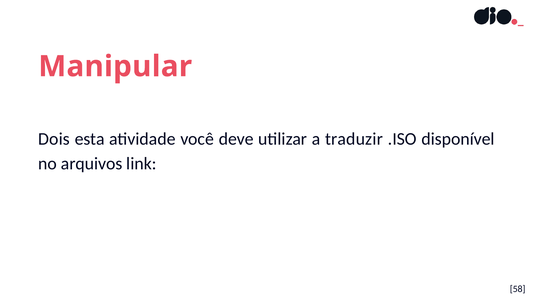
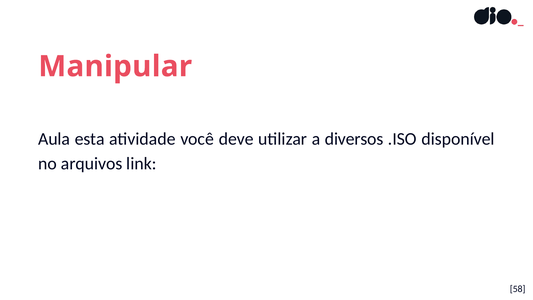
Dois: Dois -> Aula (54, 139)
traduzir: traduzir -> diversos (354, 139)
